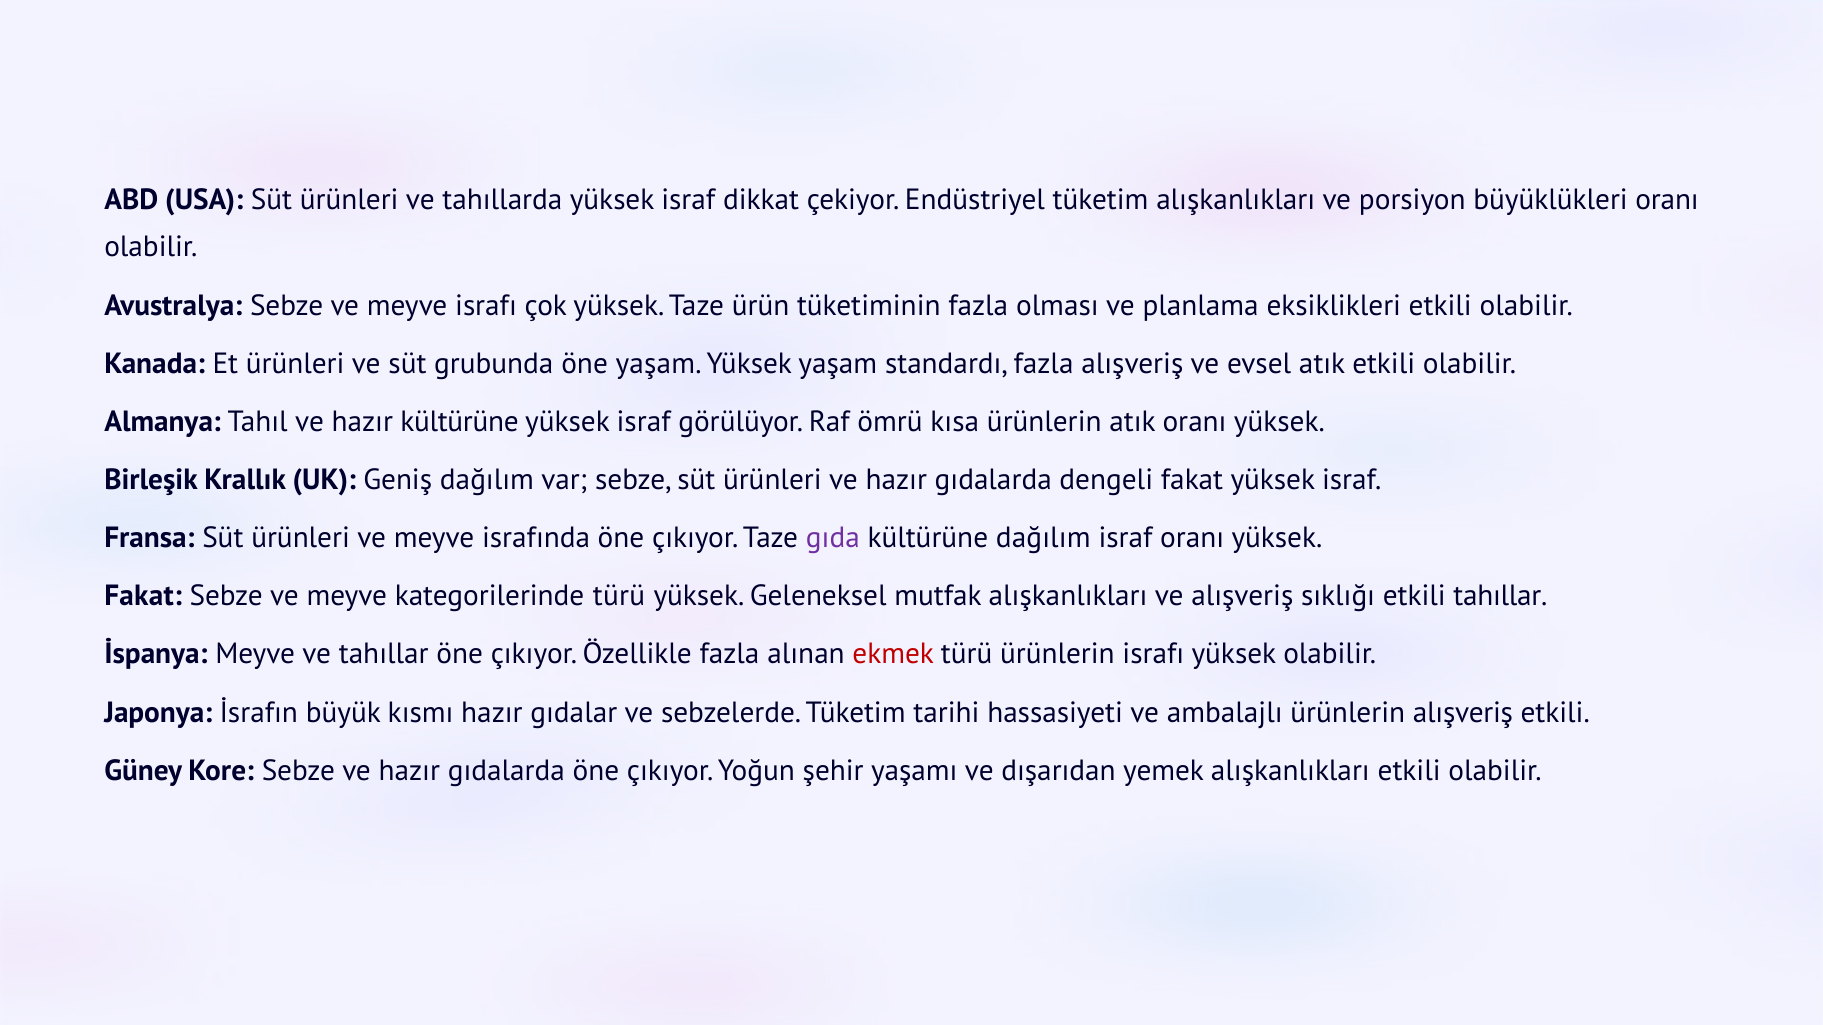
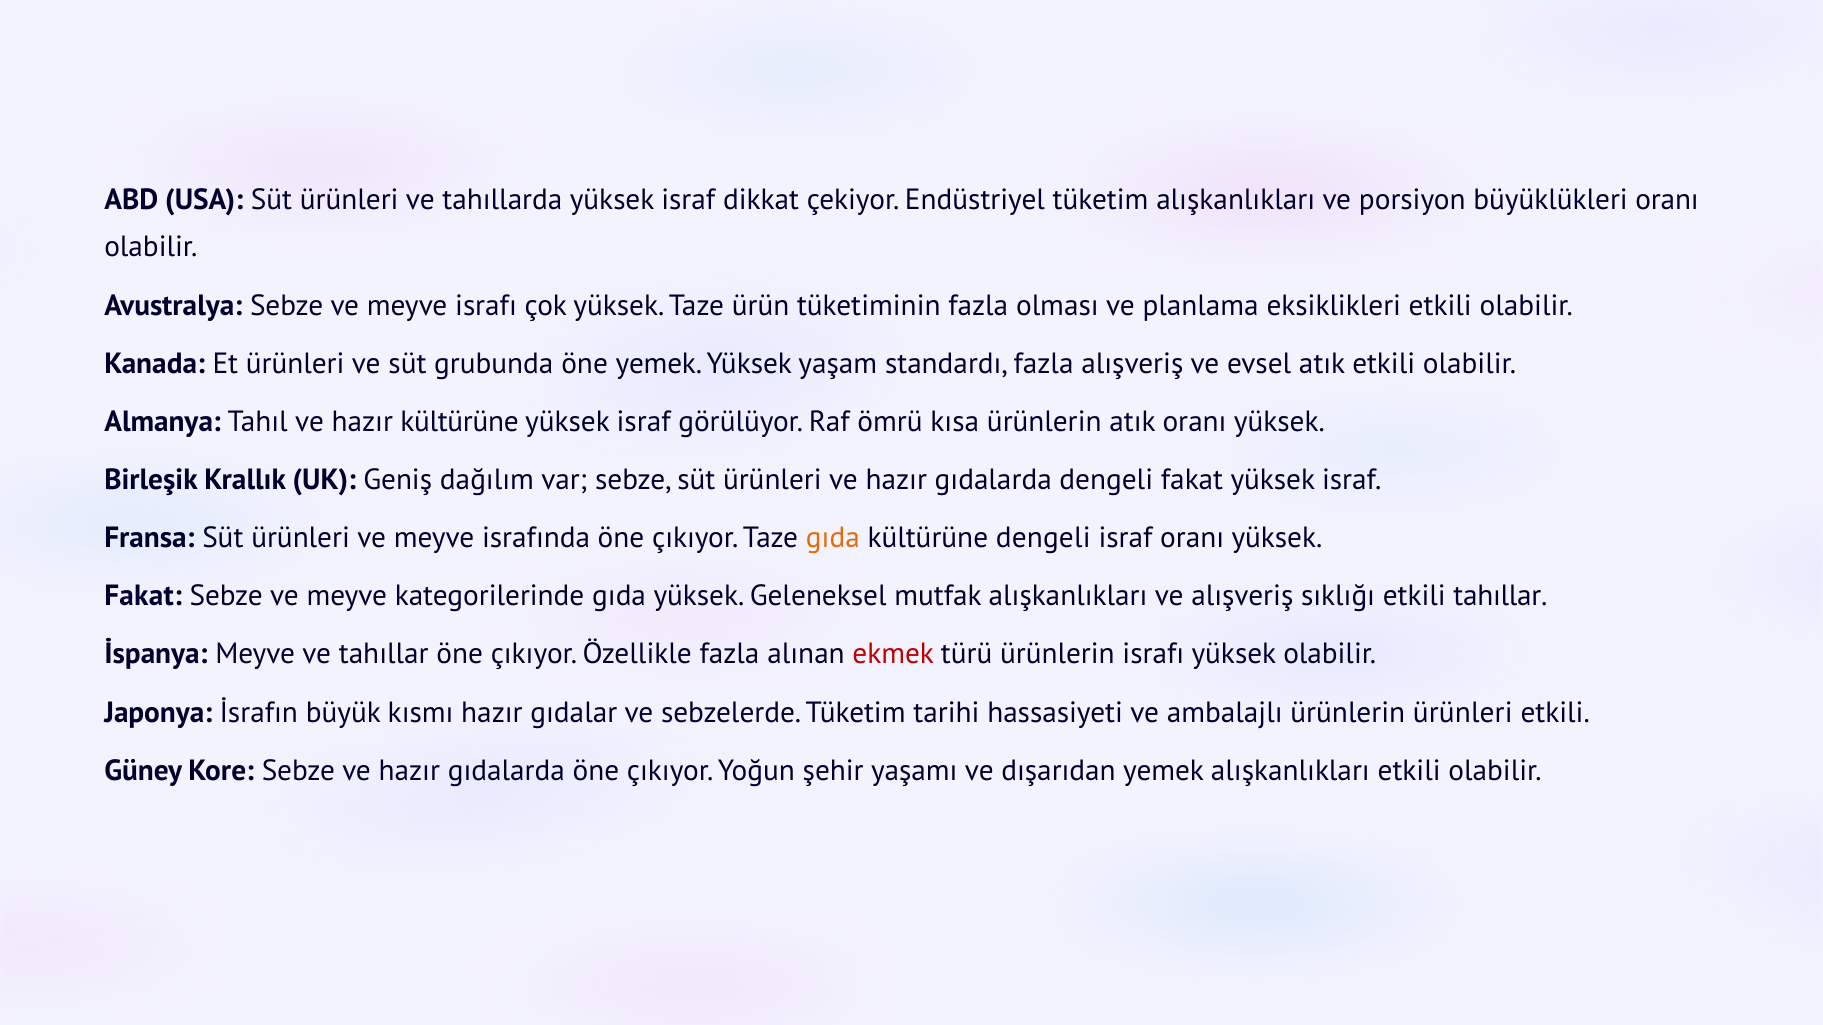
öne yaşam: yaşam -> yemek (659, 364)
gıda colour: purple -> orange (833, 538)
kültürüne dağılım: dağılım -> dengeli (1043, 538)
kategorilerinde türü: türü -> gıda (619, 596)
ürünlerin alışveriş: alışveriş -> ürünleri (1463, 713)
